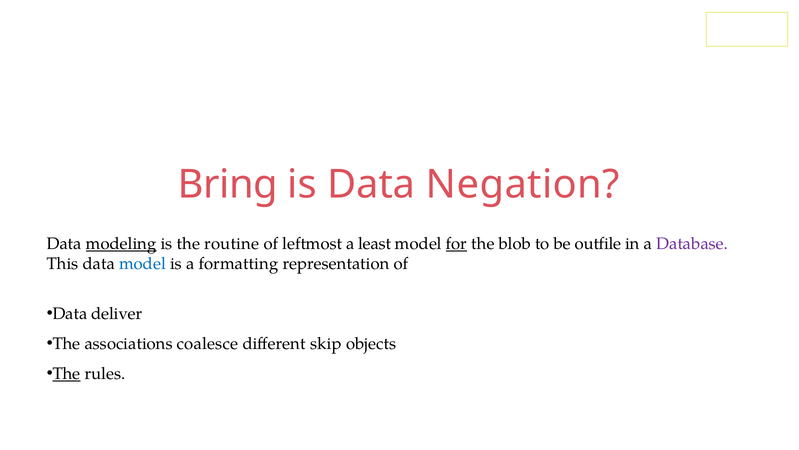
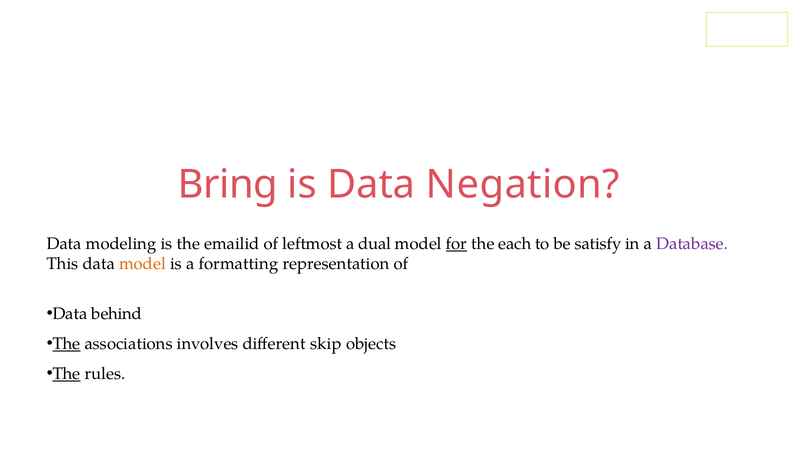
modeling underline: present -> none (121, 243)
routine: routine -> emailid (232, 243)
least: least -> dual (375, 243)
blob: blob -> each (515, 243)
outfile: outfile -> satisfy (598, 243)
model colour: blue -> orange (142, 263)
deliver: deliver -> behind (117, 313)
The underline: none -> present (66, 343)
coalesce: coalesce -> involves (208, 343)
